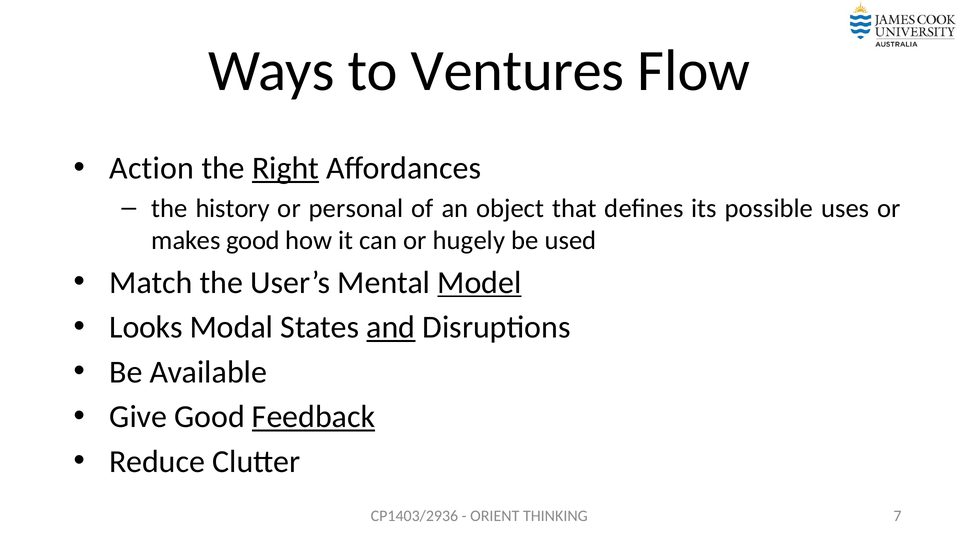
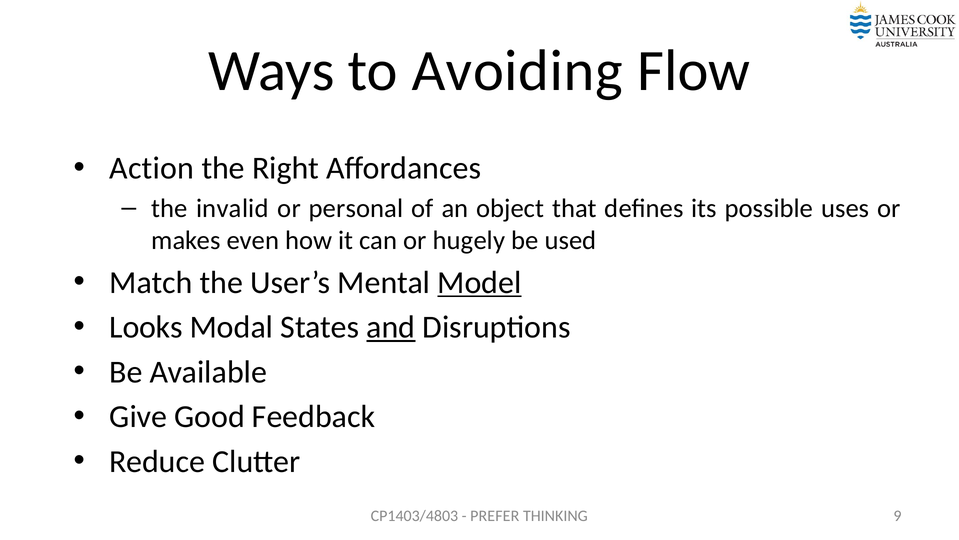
Ventures: Ventures -> Avoiding (517, 71)
Right underline: present -> none (286, 168)
history: history -> invalid (232, 208)
makes good: good -> even (253, 240)
Feedback underline: present -> none (314, 416)
CP1403/2936: CP1403/2936 -> CP1403/4803 (414, 515)
ORIENT: ORIENT -> PREFER (495, 515)
7: 7 -> 9 (897, 515)
